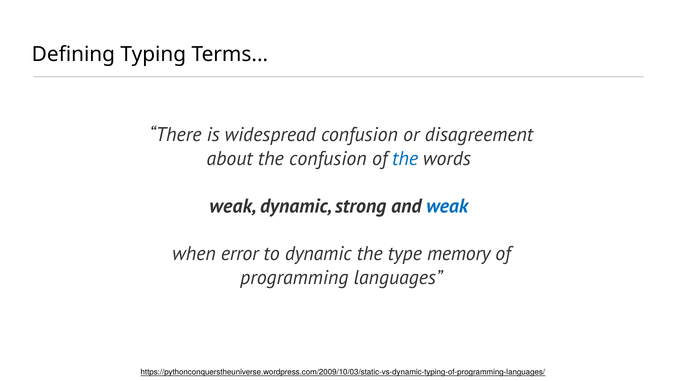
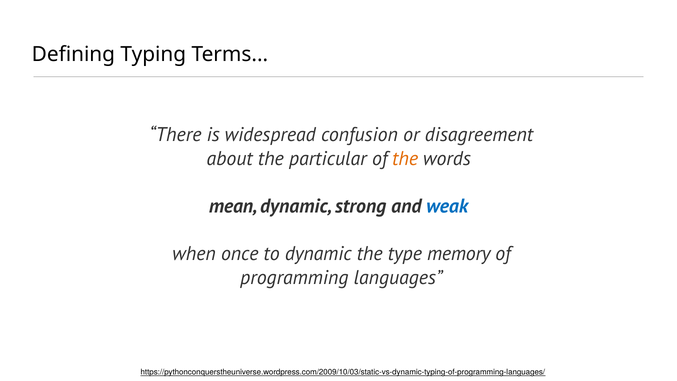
the confusion: confusion -> particular (328, 159)
the colour: blue -> orange (405, 159)
weak: weak -> mean (233, 206)
error: error -> once (240, 254)
